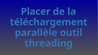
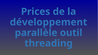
Placer: Placer -> Prices (36, 12)
téléchargement: téléchargement -> développement (49, 22)
